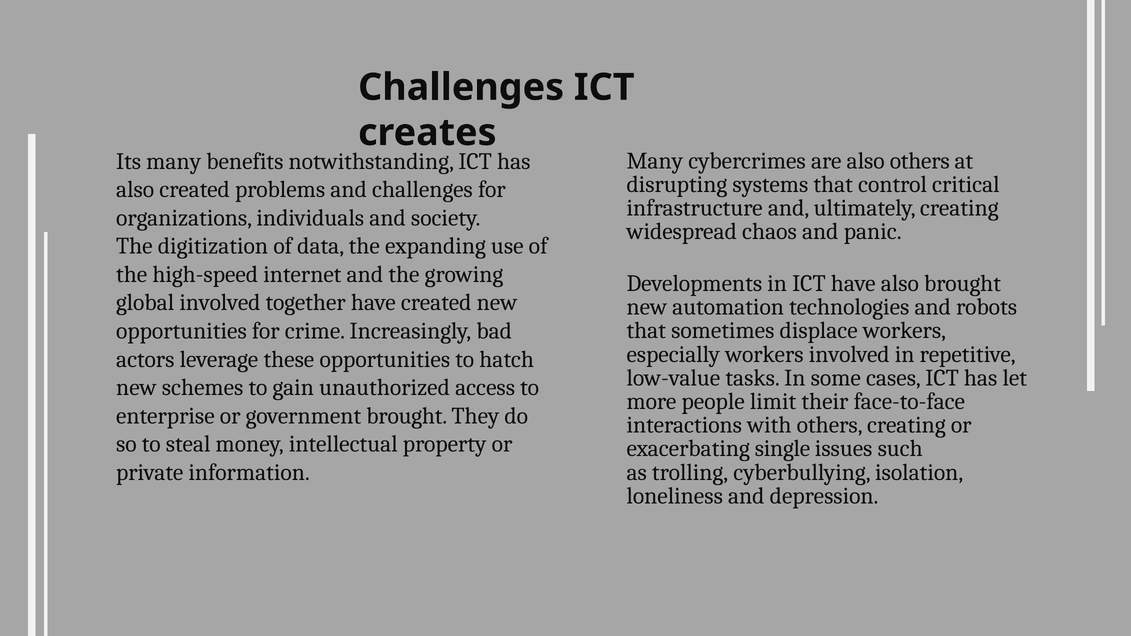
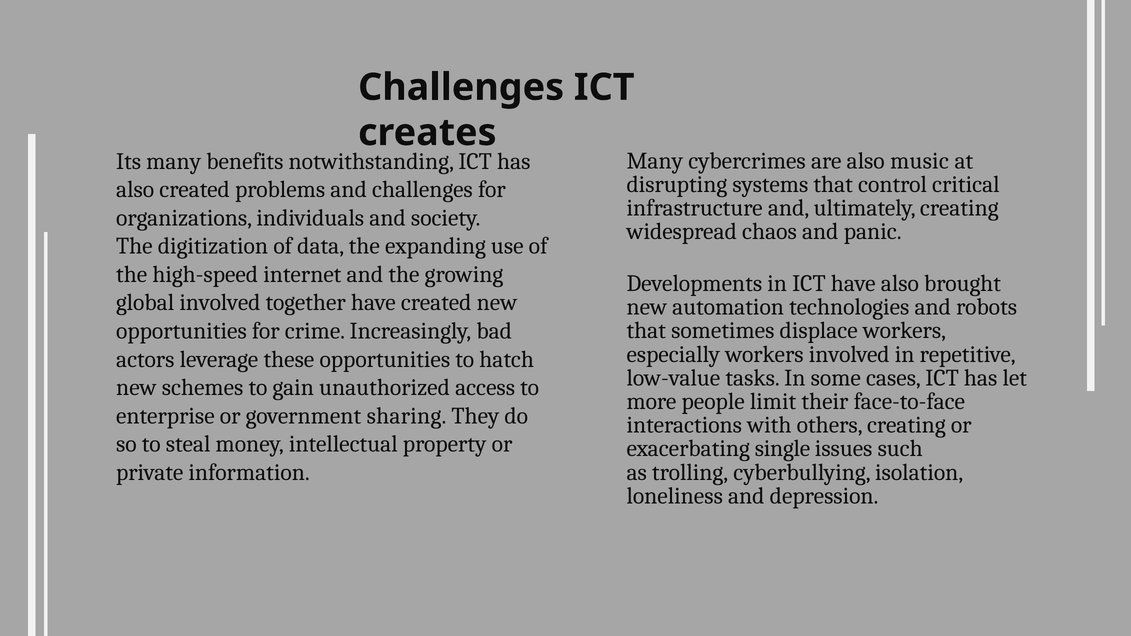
also others: others -> music (919, 161)
government brought: brought -> sharing (407, 416)
